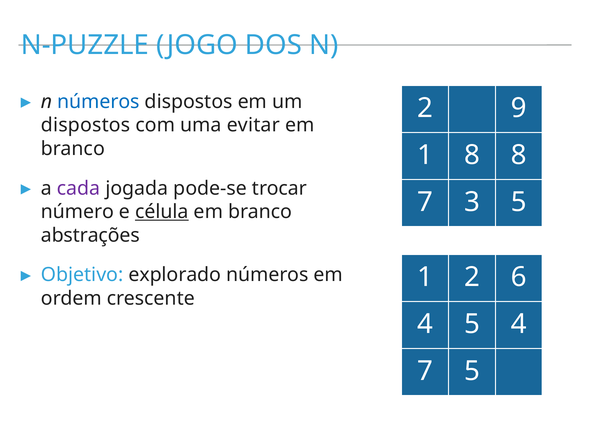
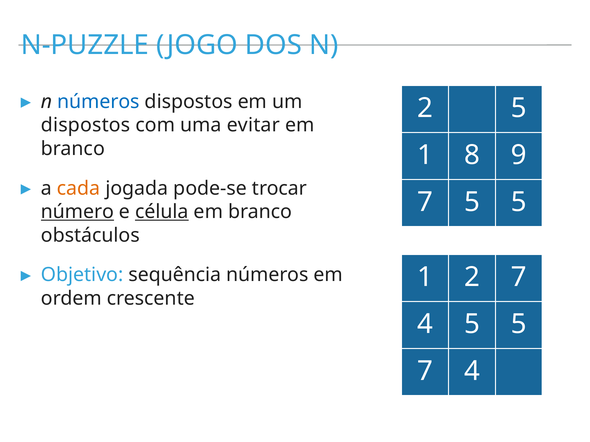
2 9: 9 -> 5 (519, 108)
8 8: 8 -> 9 (519, 155)
cada colour: purple -> orange (79, 188)
7 3: 3 -> 5 (472, 202)
número underline: none -> present (77, 212)
abstrações: abstrações -> obstáculos (90, 235)
explorado: explorado -> sequência (175, 275)
2 6: 6 -> 7 (519, 277)
4 5 4: 4 -> 5 (519, 324)
5: 5 -> 4 (472, 371)
